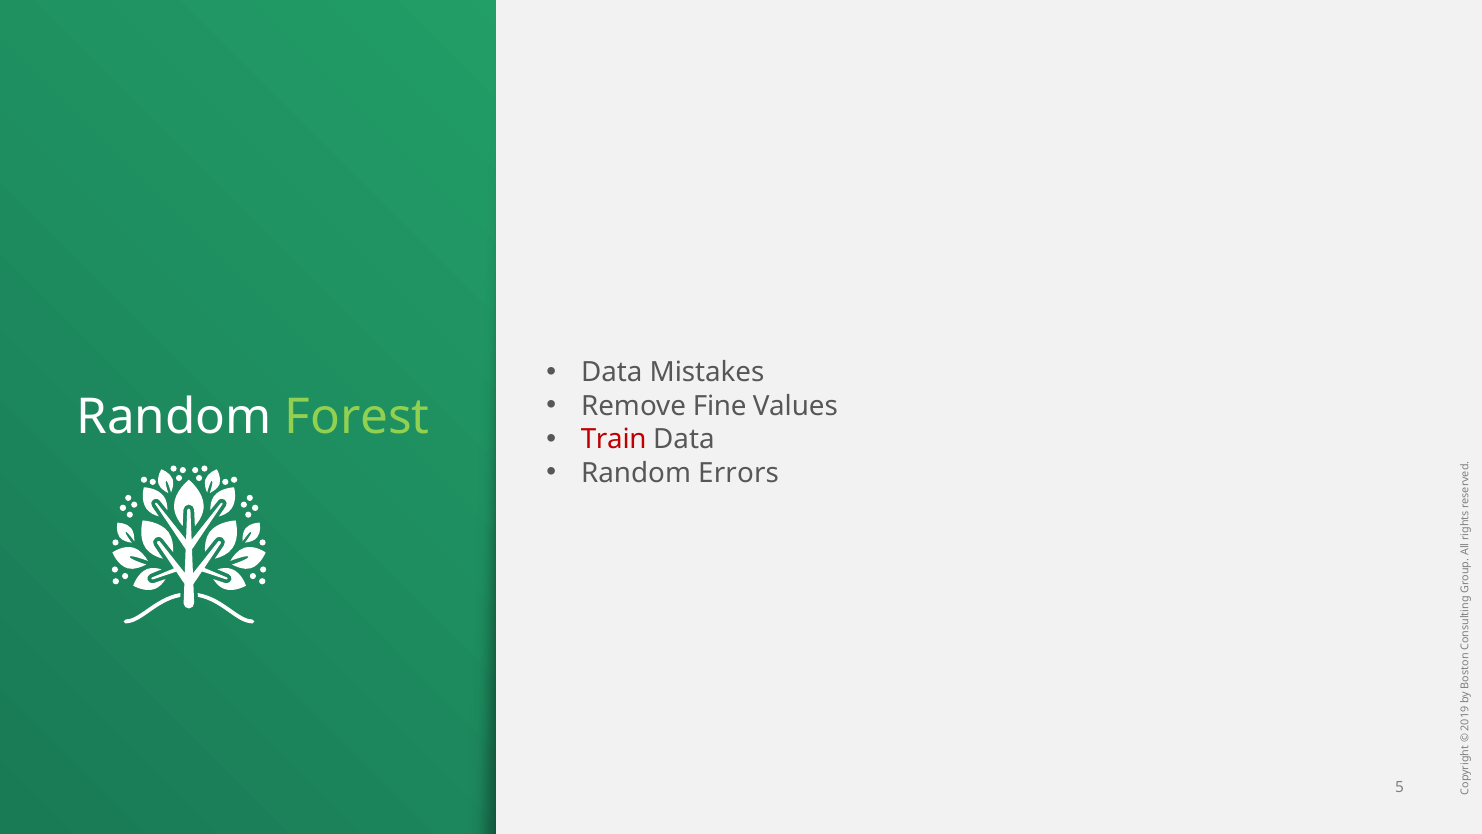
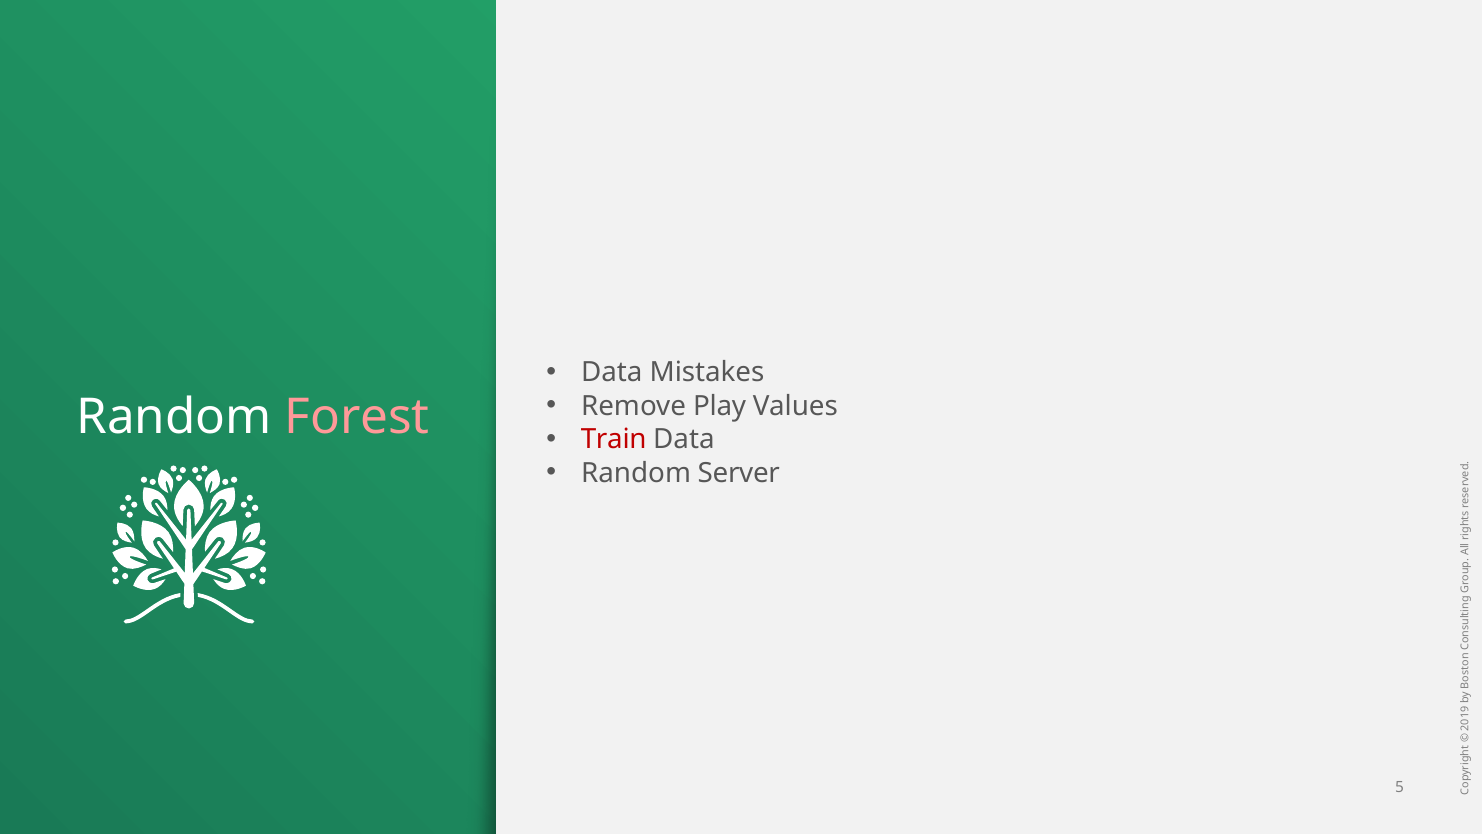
Fine: Fine -> Play (720, 406)
Forest colour: light green -> pink (357, 417)
Errors: Errors -> Server (739, 473)
